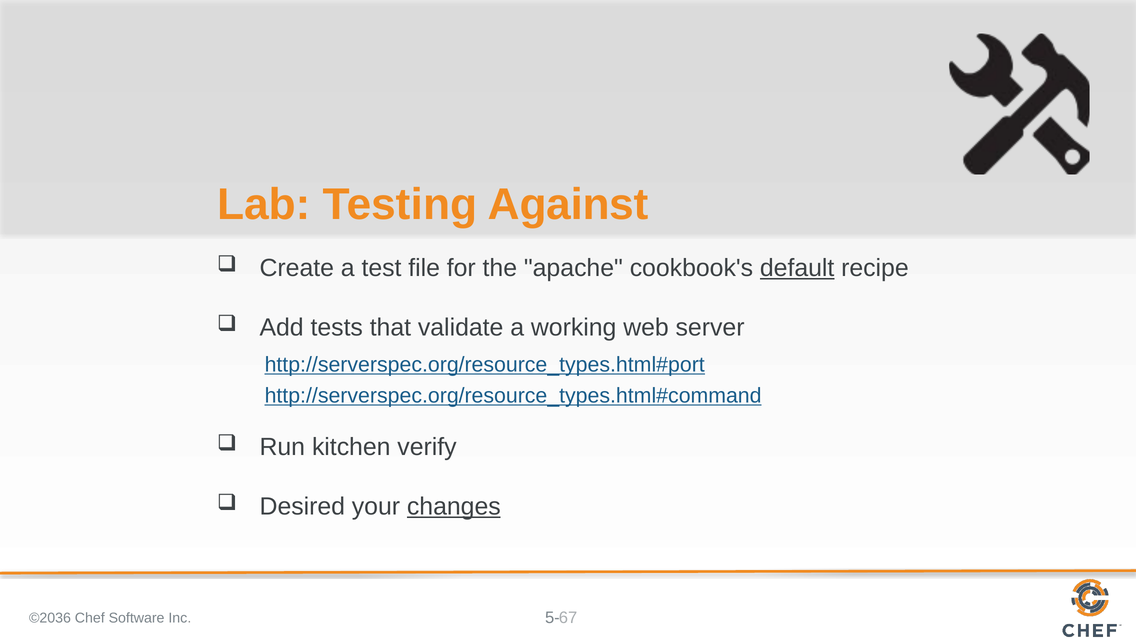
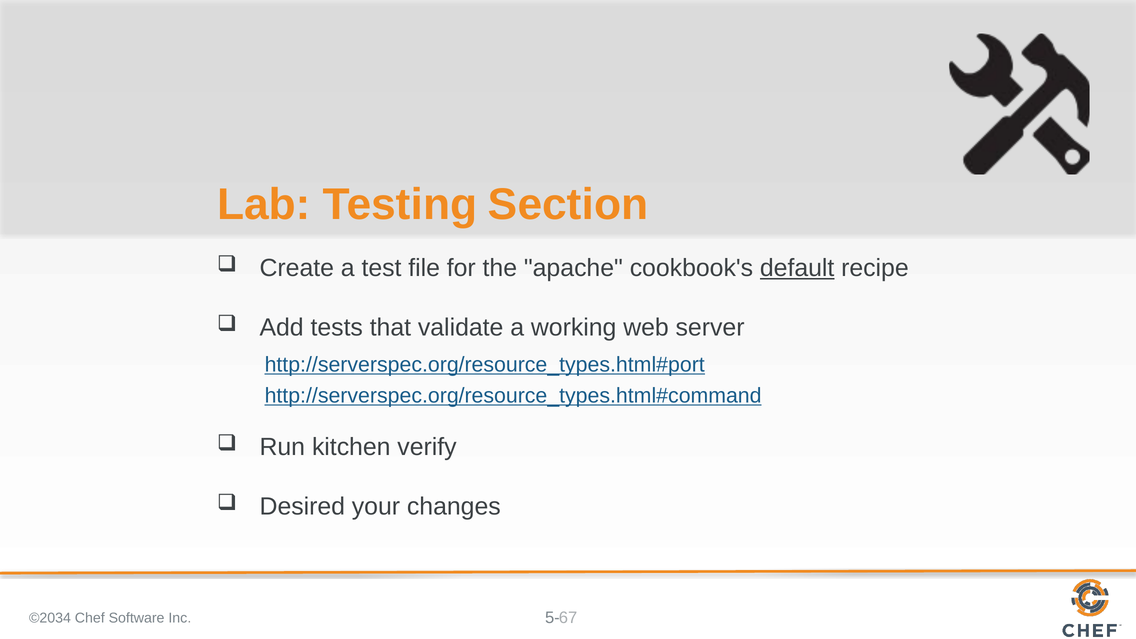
Against: Against -> Section (568, 205)
changes underline: present -> none (454, 507)
©2036: ©2036 -> ©2034 (50, 618)
